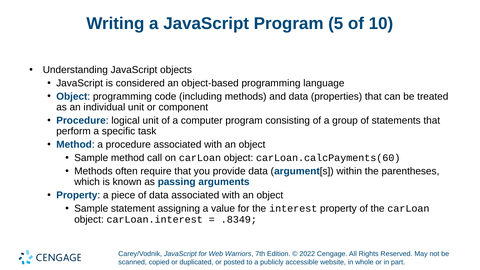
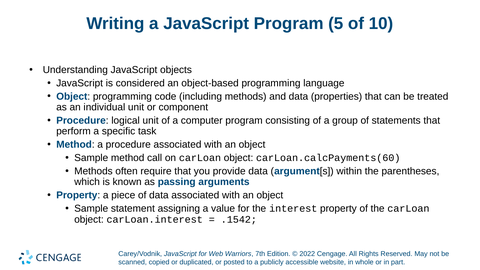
.8349: .8349 -> .1542 (239, 219)
